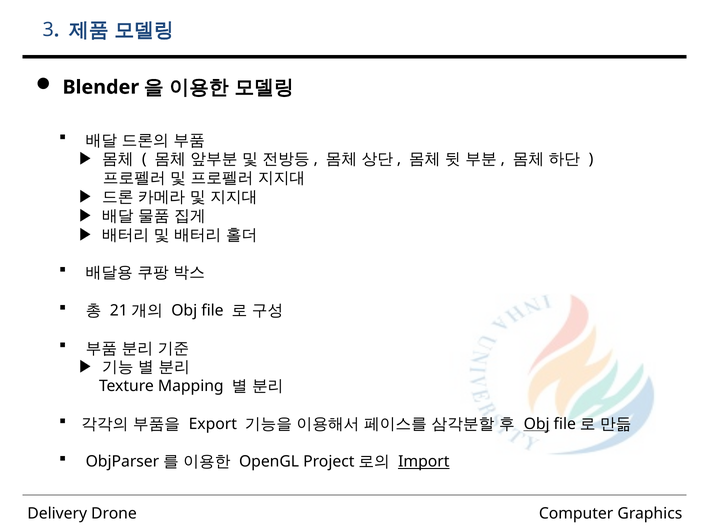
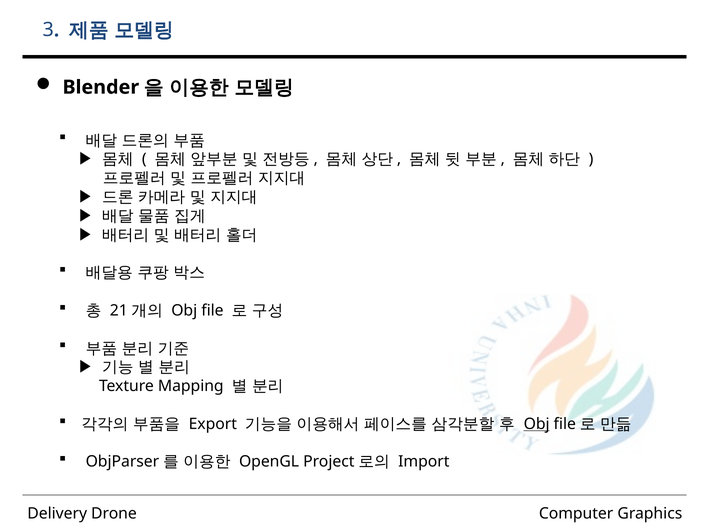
Import underline: present -> none (424, 462)
